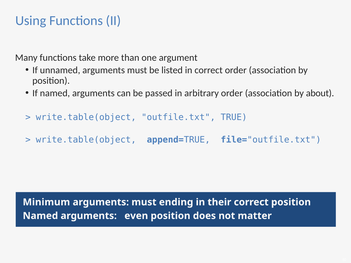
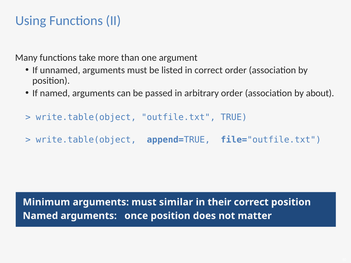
ending: ending -> similar (176, 202)
even: even -> once (136, 216)
